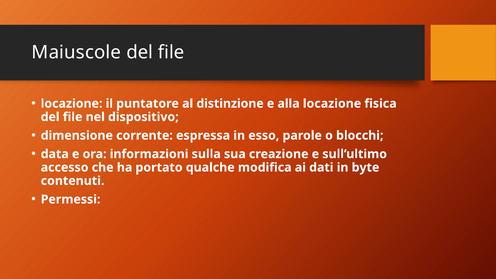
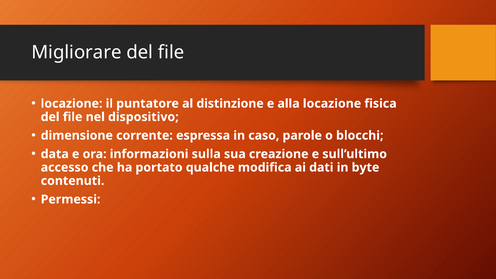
Maiuscole: Maiuscole -> Migliorare (76, 53)
esso: esso -> caso (264, 135)
